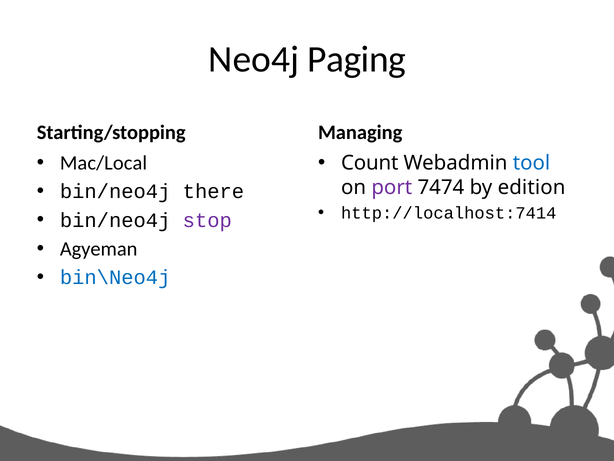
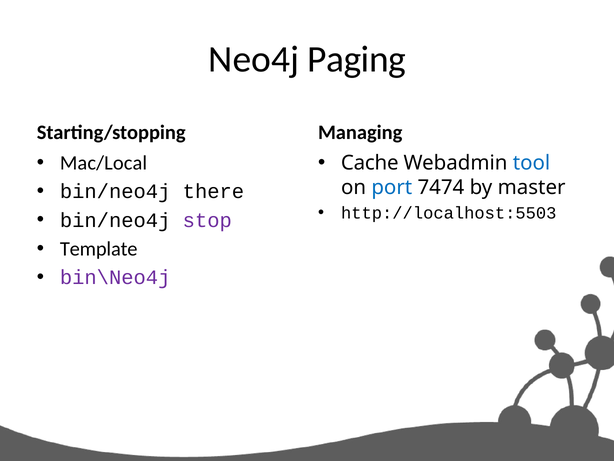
Count: Count -> Cache (370, 163)
port colour: purple -> blue (392, 187)
edition: edition -> master (532, 187)
http://localhost:7414: http://localhost:7414 -> http://localhost:5503 (449, 213)
Agyeman: Agyeman -> Template (99, 249)
bin\Neo4j colour: blue -> purple (115, 277)
